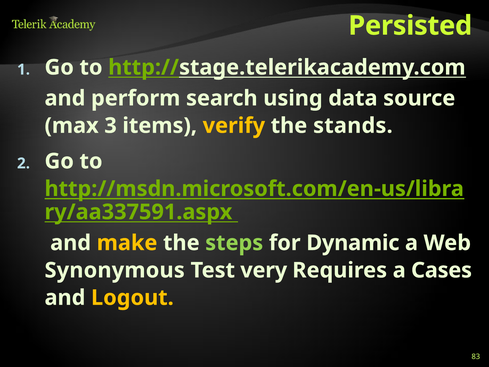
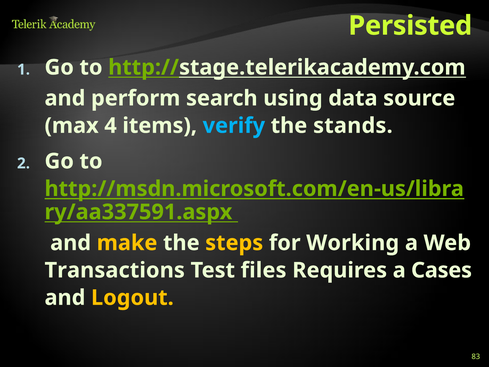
3: 3 -> 4 (111, 126)
verify colour: yellow -> light blue (234, 126)
steps colour: light green -> yellow (234, 243)
Dynamic: Dynamic -> Working (353, 243)
Synonymous: Synonymous -> Transactions (115, 270)
very: very -> files (264, 270)
